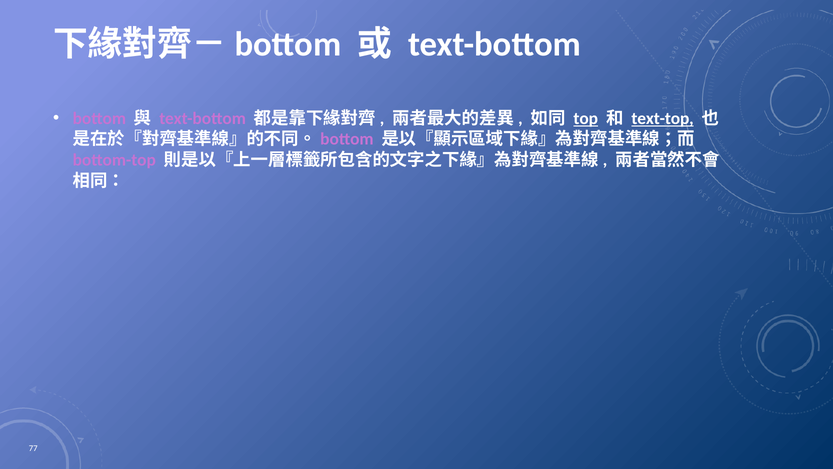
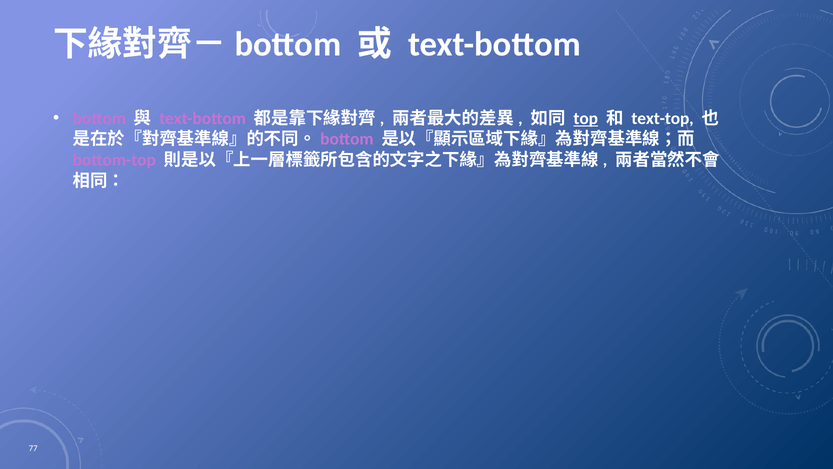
text-top underline: present -> none (663, 118)
